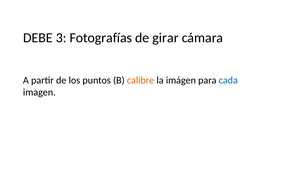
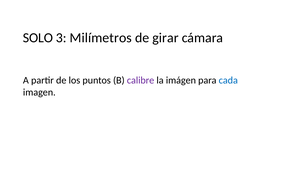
DEBE: DEBE -> SOLO (38, 38)
Fotografías: Fotografías -> Milímetros (101, 38)
calibre colour: orange -> purple (141, 80)
